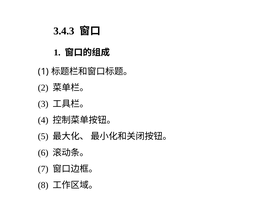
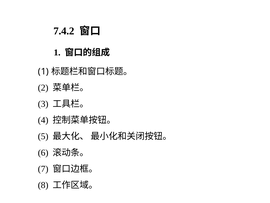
3.4.3: 3.4.3 -> 7.4.2 (64, 31)
